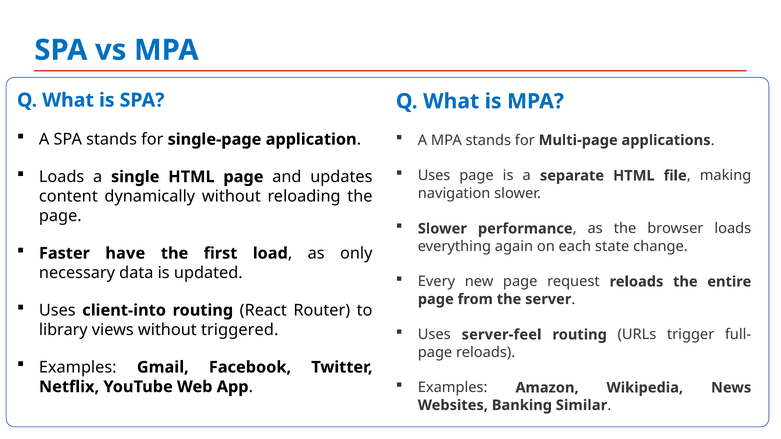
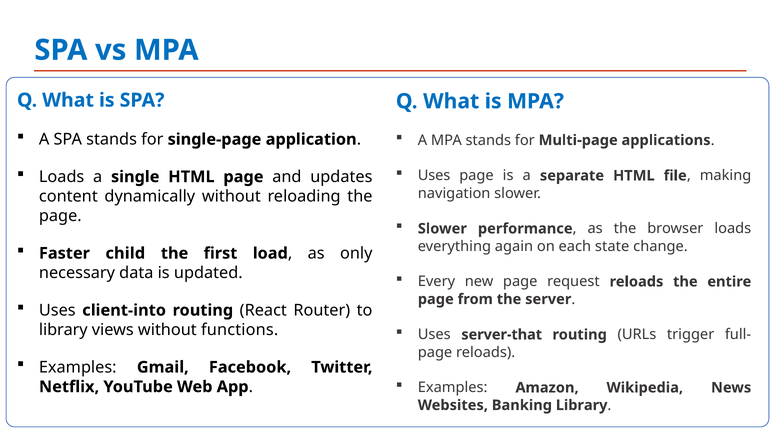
have: have -> child (125, 253)
triggered: triggered -> functions (240, 330)
server-feel: server-feel -> server-that (502, 335)
Banking Similar: Similar -> Library (582, 405)
